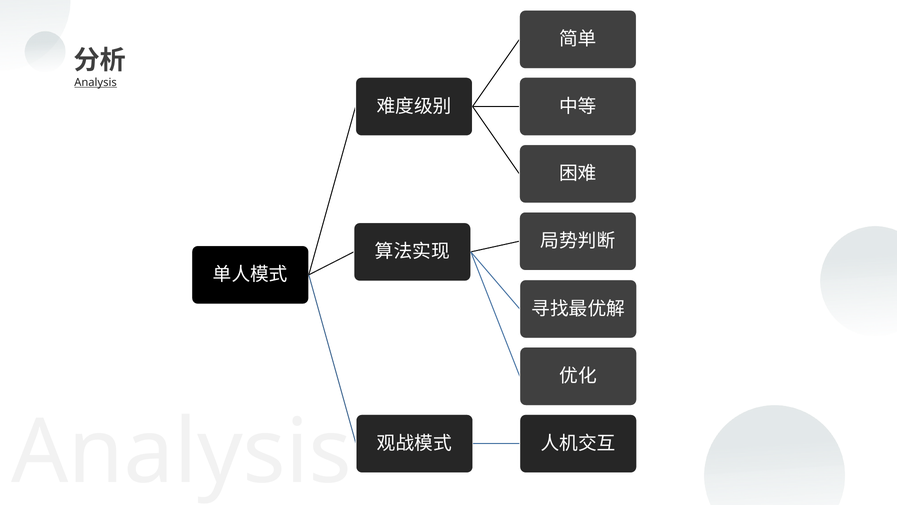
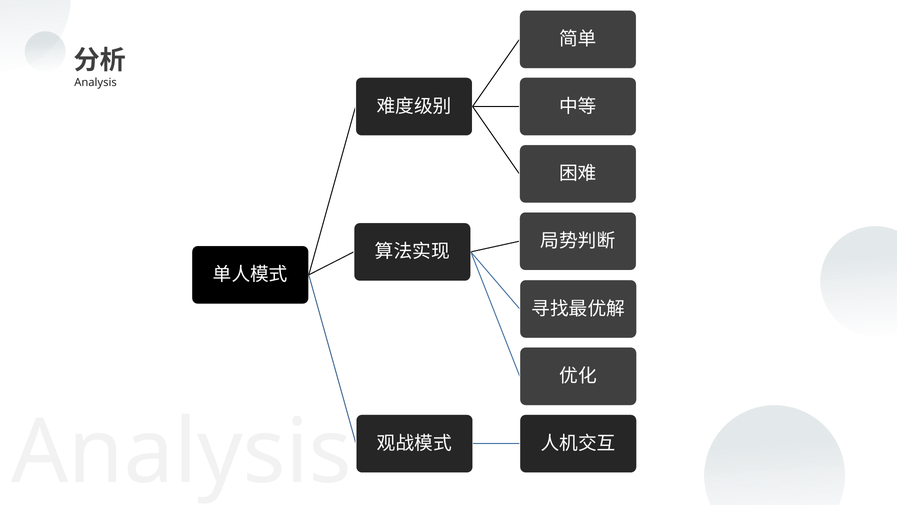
Analysis underline: present -> none (96, 82)
